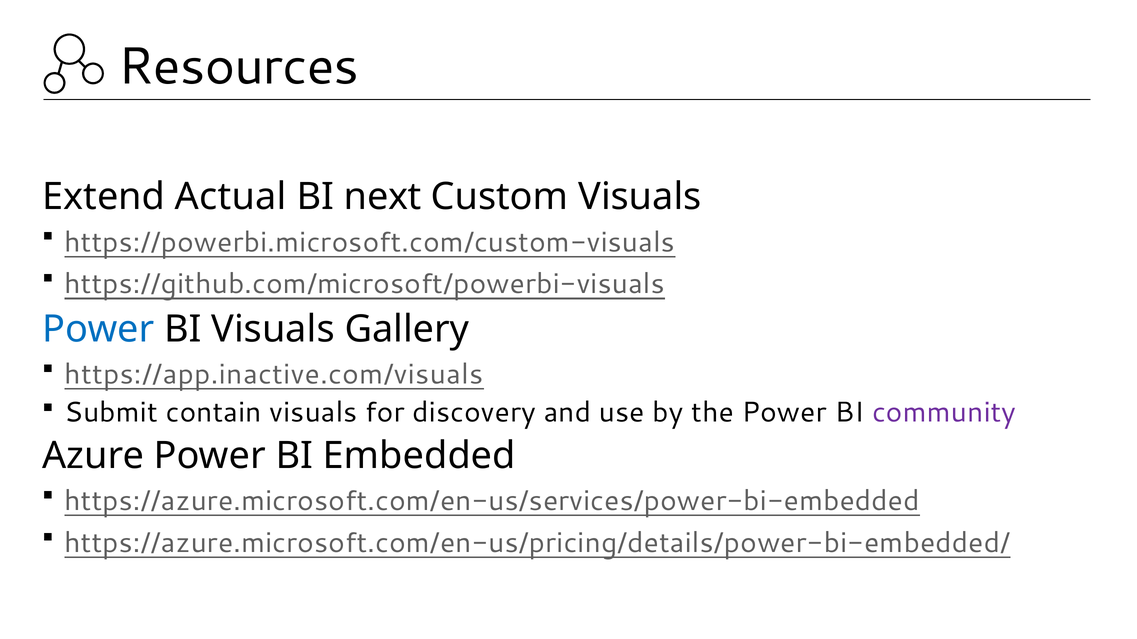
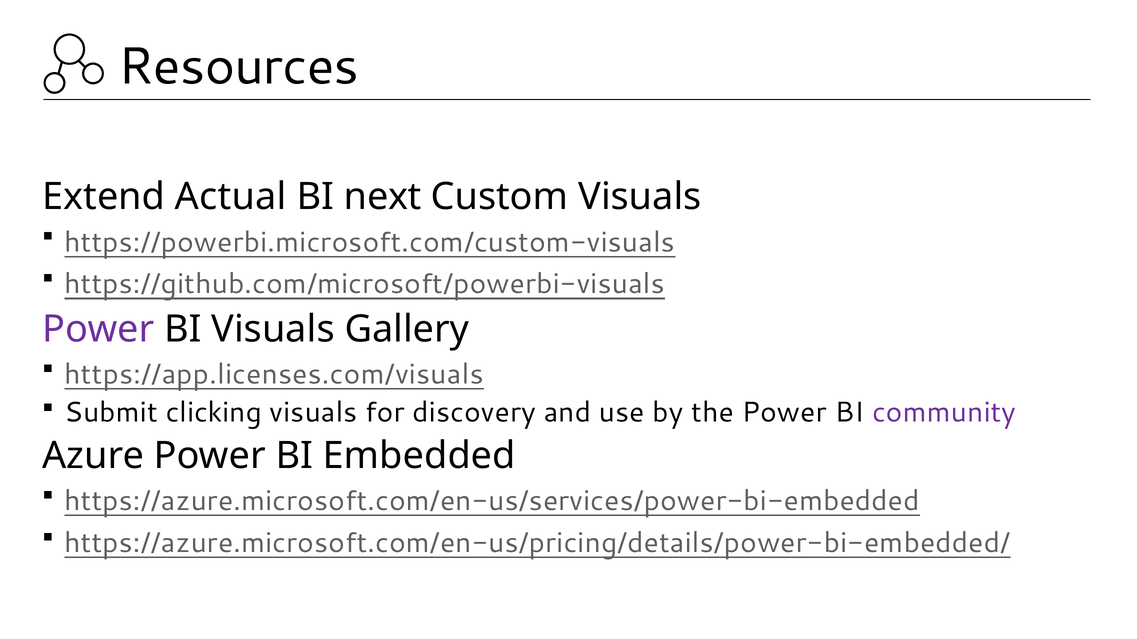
Power colour: blue -> purple (98, 329)
https://app.inactive.com/visuals: https://app.inactive.com/visuals -> https://app.licenses.com/visuals (274, 375)
contain: contain -> clicking (214, 413)
